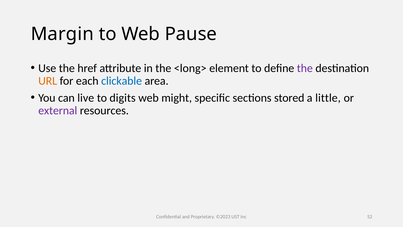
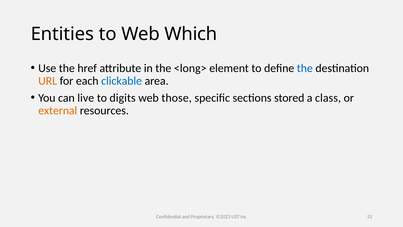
Margin: Margin -> Entities (62, 34)
Pause: Pause -> Which (191, 34)
the colour: purple -> blue (305, 68)
might: might -> those (177, 98)
little: little -> class (328, 98)
external colour: purple -> orange (58, 110)
